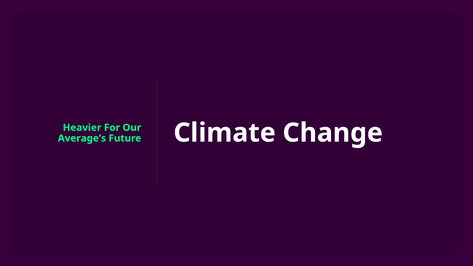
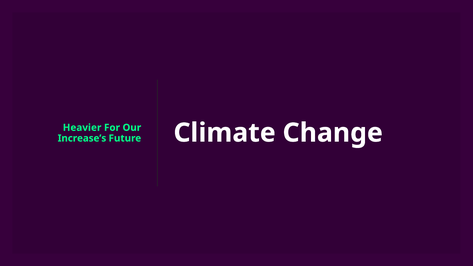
Average’s: Average’s -> Increase’s (82, 138)
